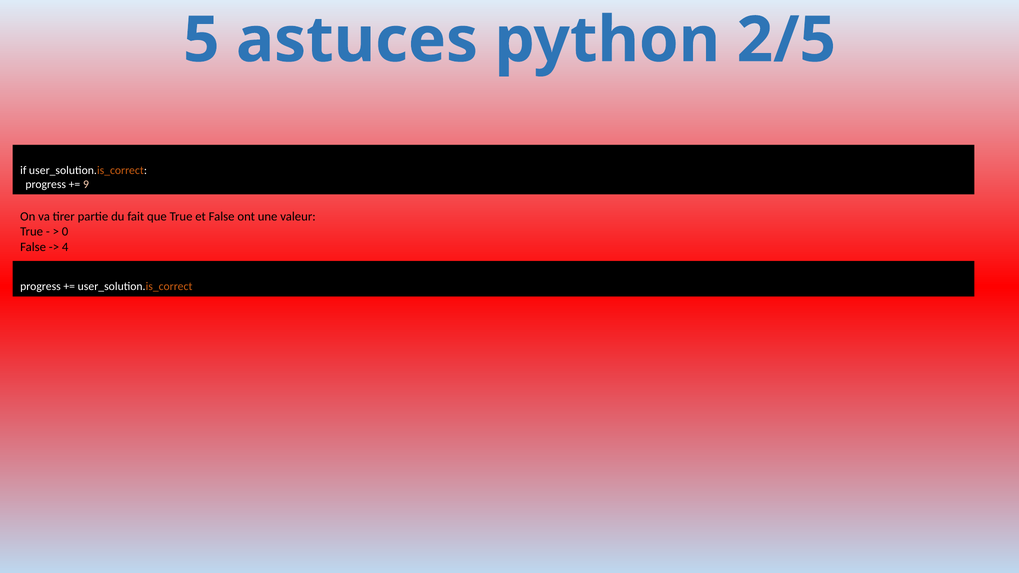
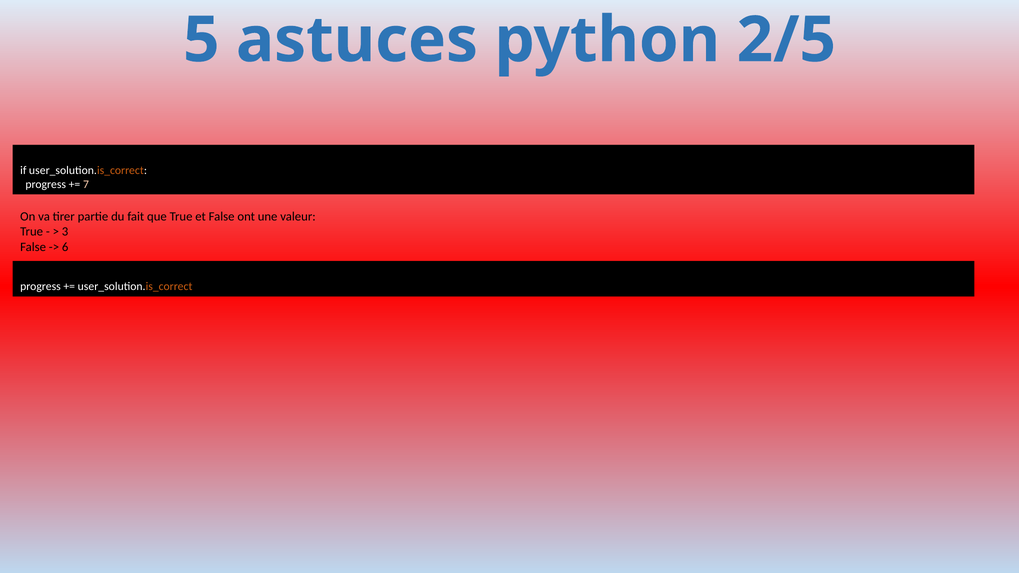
9: 9 -> 7 (86, 184)
0: 0 -> 3 (65, 232)
4: 4 -> 6 (65, 247)
